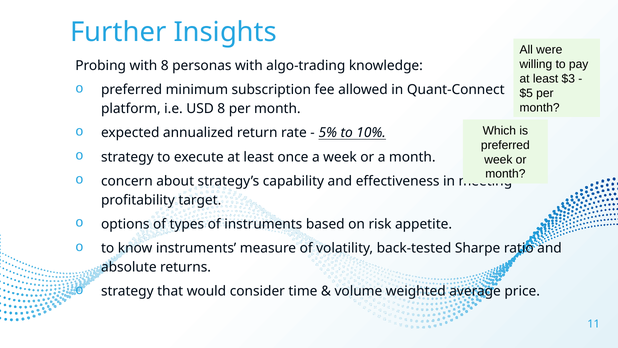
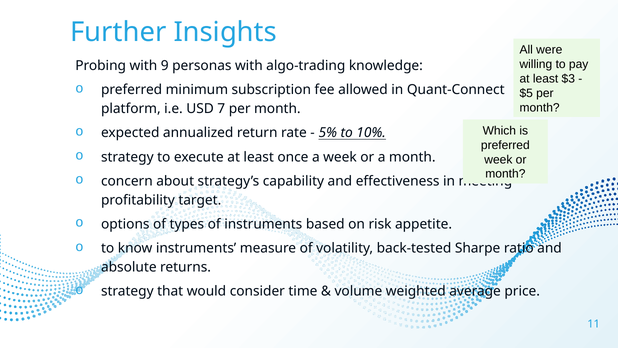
with 8: 8 -> 9 (165, 66)
USD 8: 8 -> 7 (221, 109)
